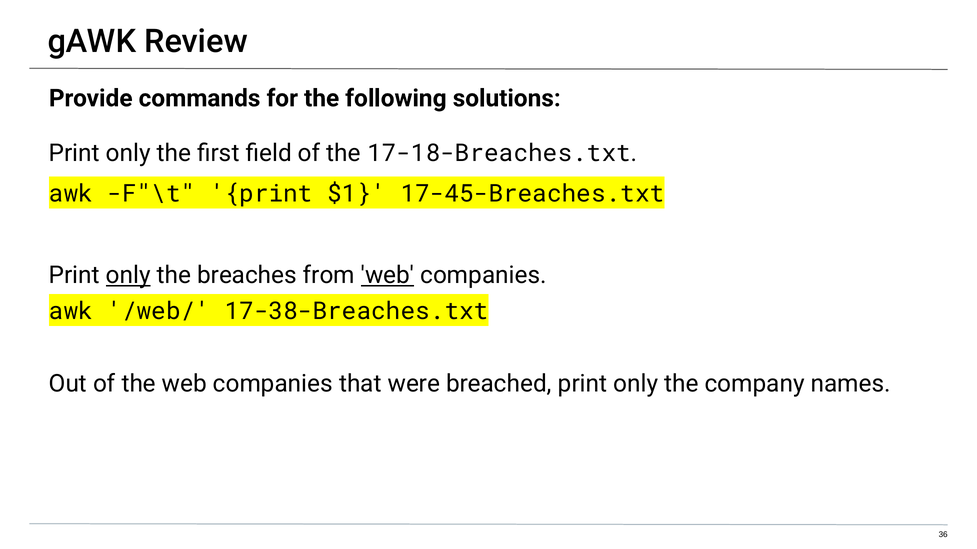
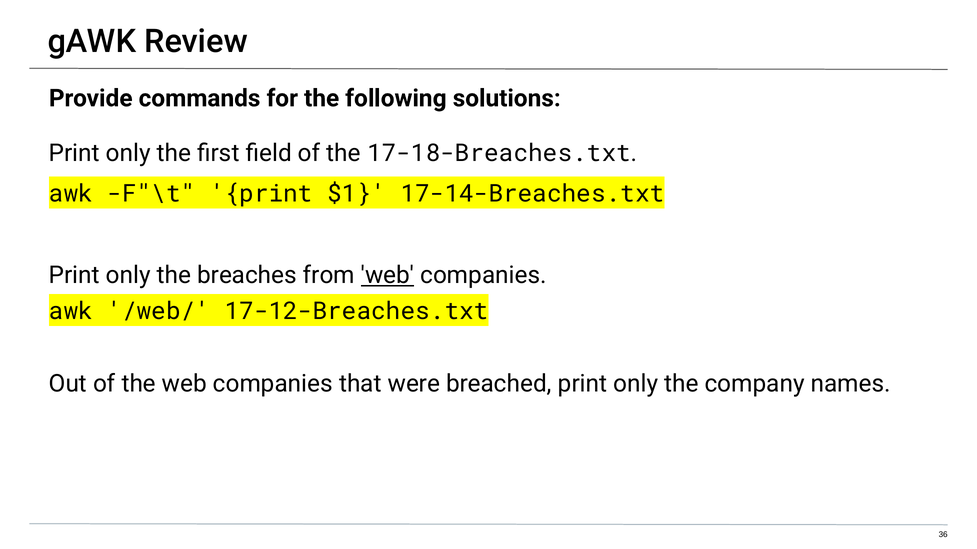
17-45-Breaches.txt: 17-45-Breaches.txt -> 17-14-Breaches.txt (532, 194)
only underline: present -> none (128, 276)
17-38-Breaches.txt: 17-38-Breaches.txt -> 17-12-Breaches.txt (357, 312)
